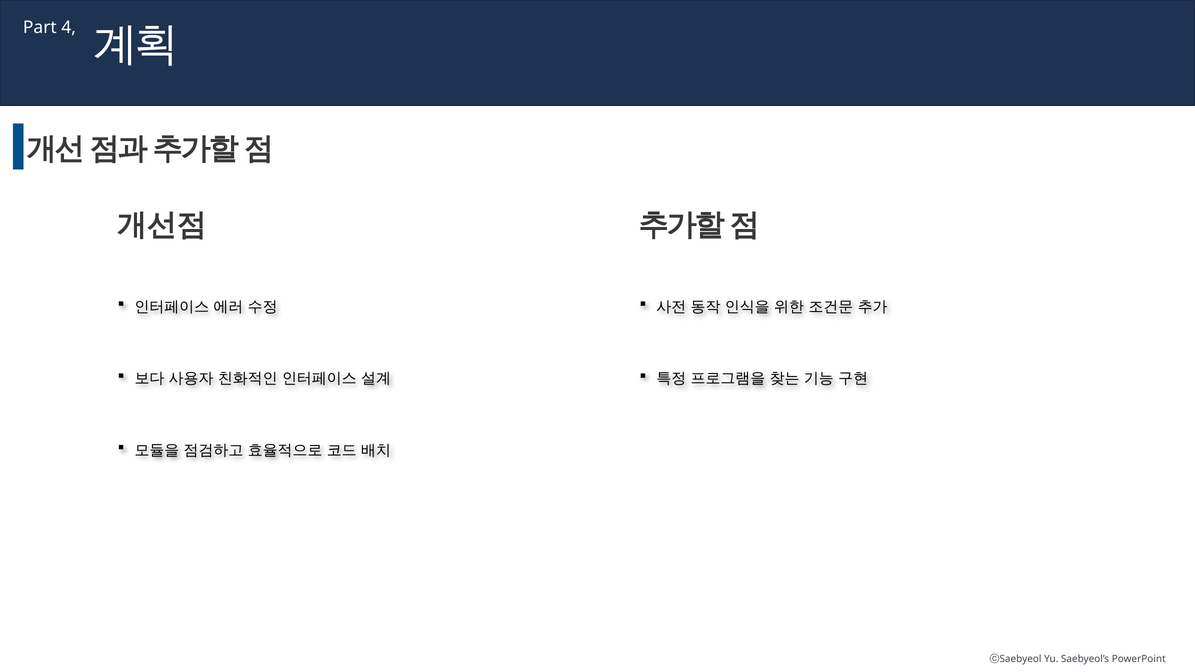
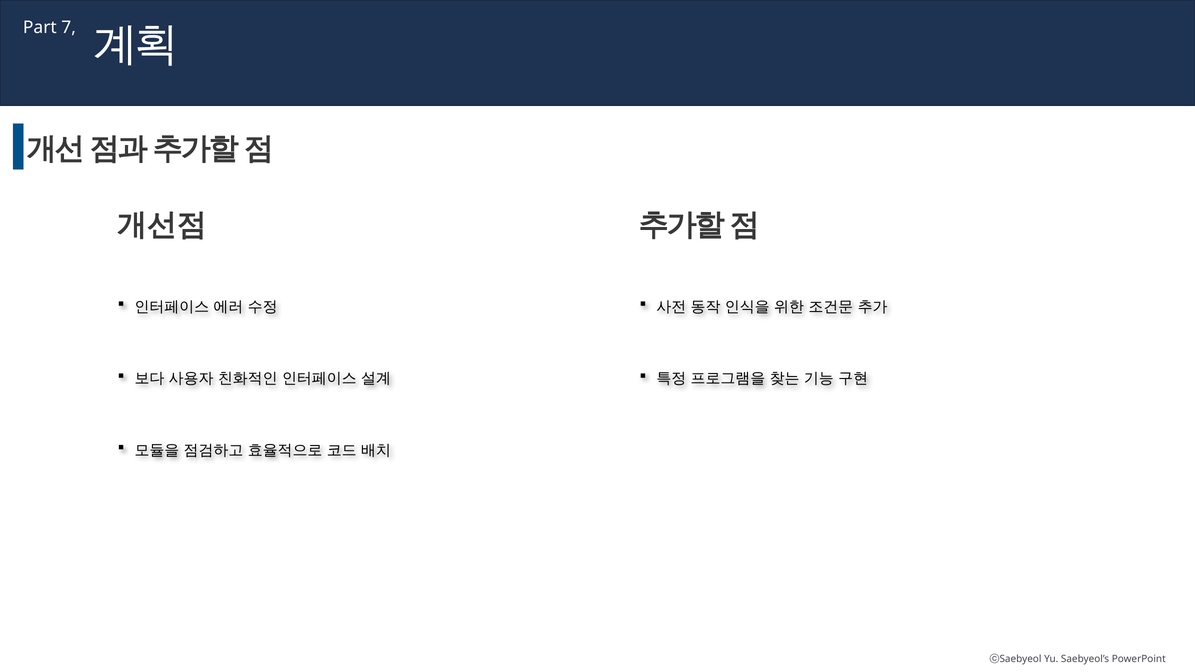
4: 4 -> 7 (69, 28)
